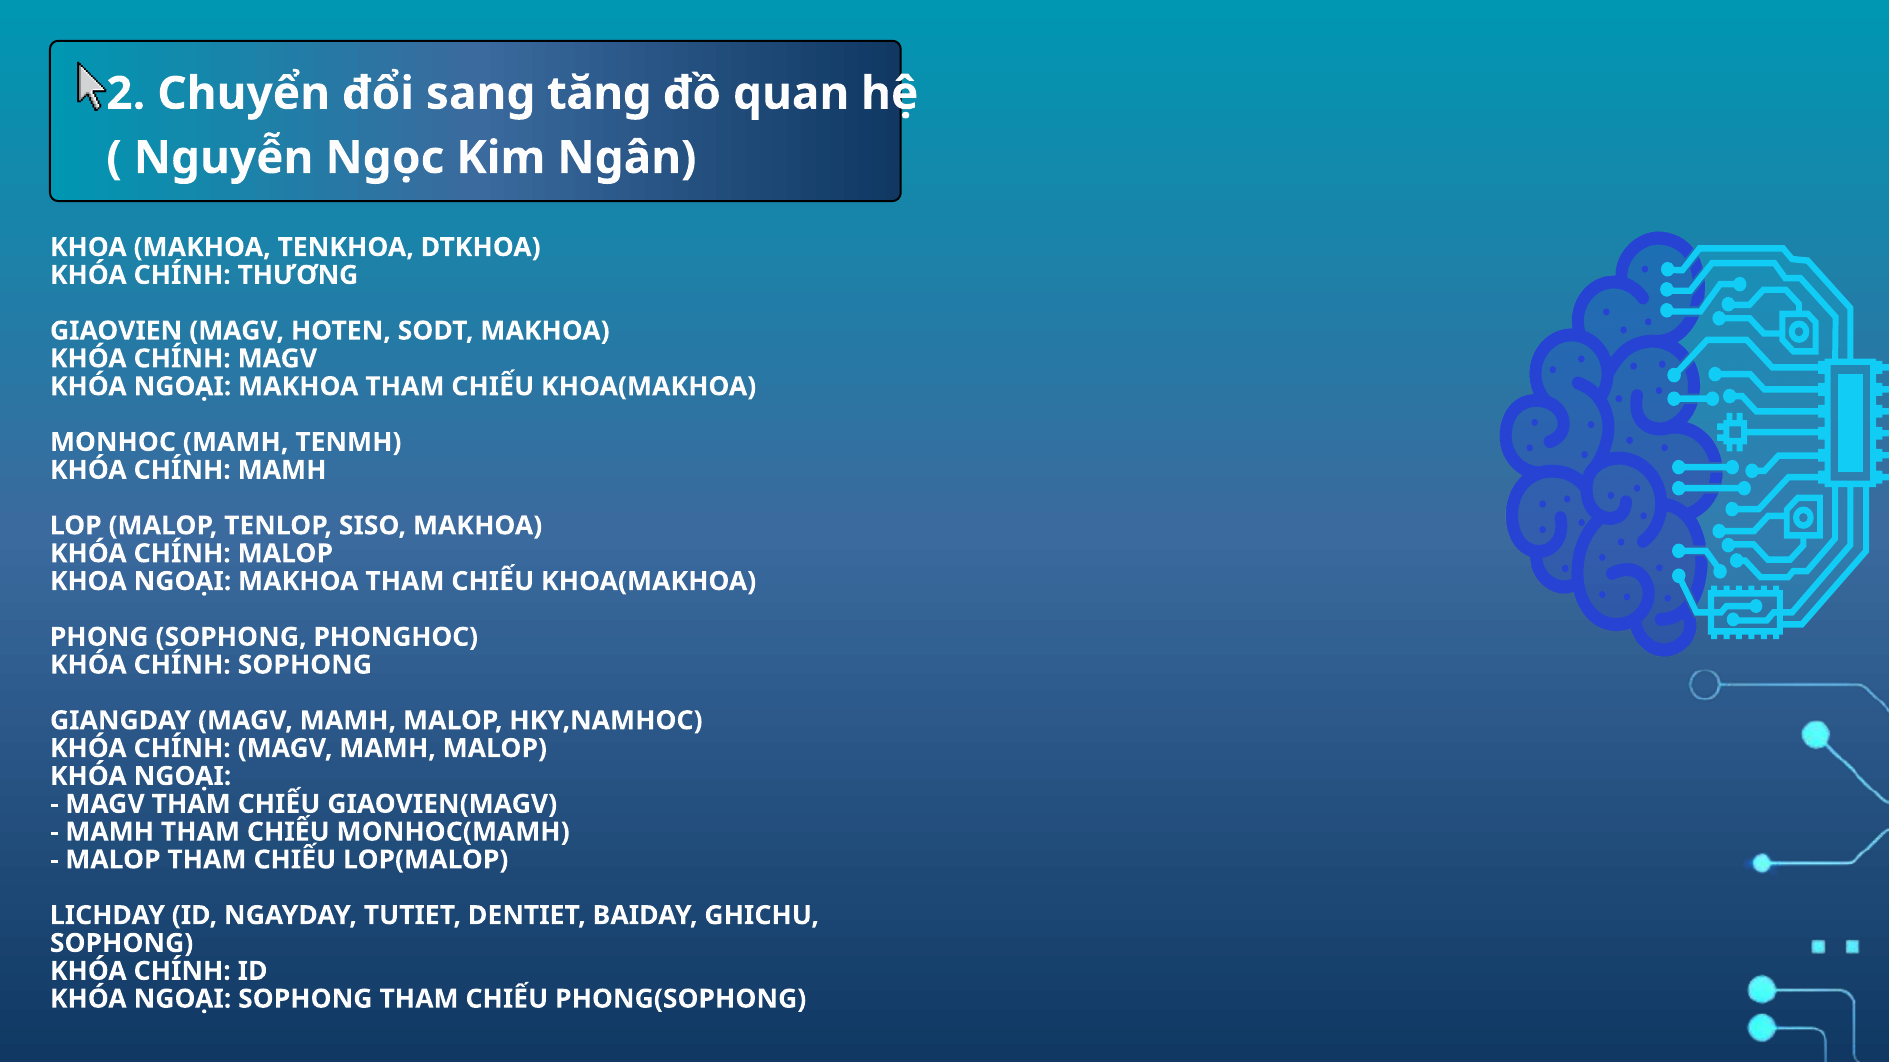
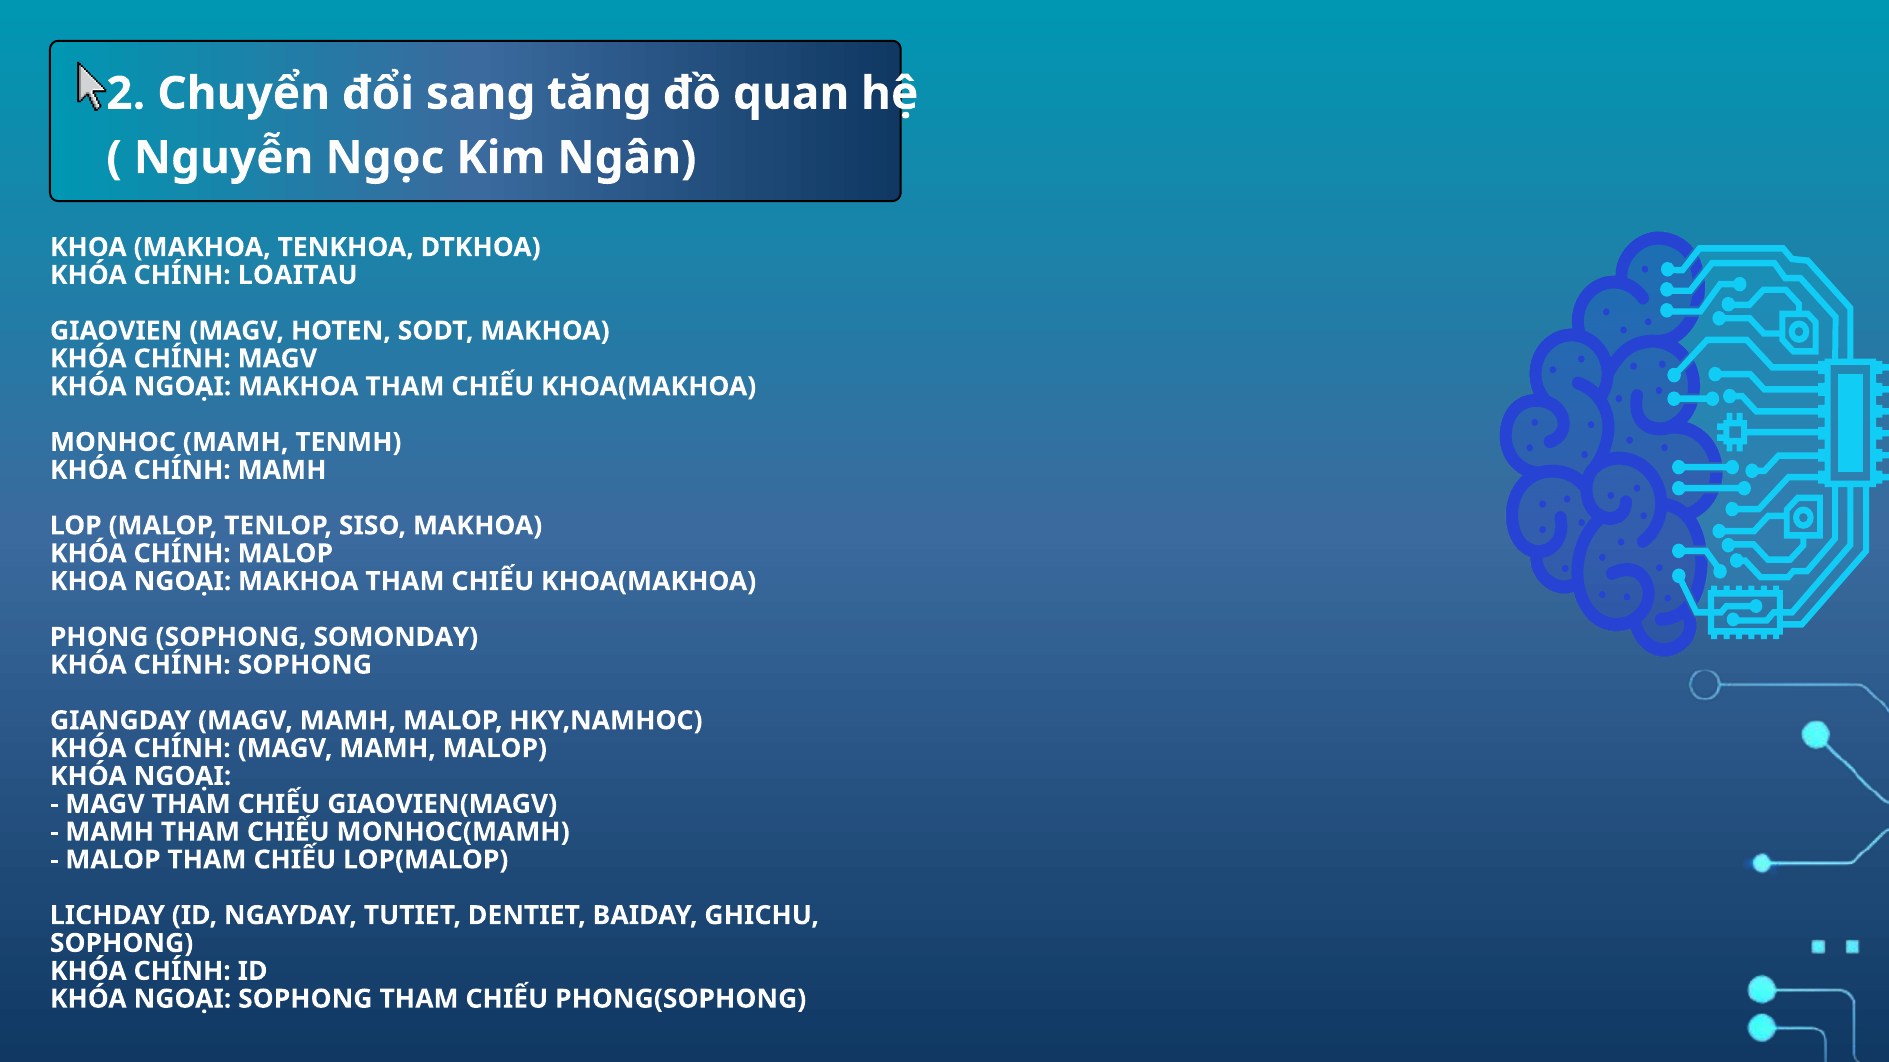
THƯƠNG: THƯƠNG -> LOAITAU (298, 275)
PHONGHOC: PHONGHOC -> SOMONDAY (396, 637)
